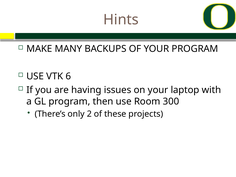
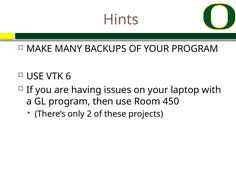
300: 300 -> 450 (171, 101)
